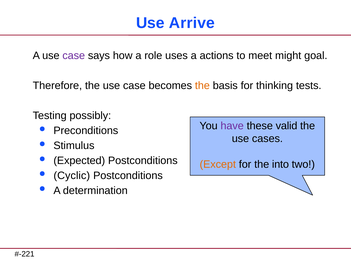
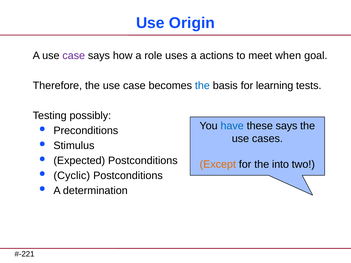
Arrive: Arrive -> Origin (192, 23)
might: might -> when (288, 56)
the colour: orange -> blue (202, 86)
thinking: thinking -> learning (275, 86)
have colour: purple -> blue (232, 126)
these valid: valid -> says (287, 126)
